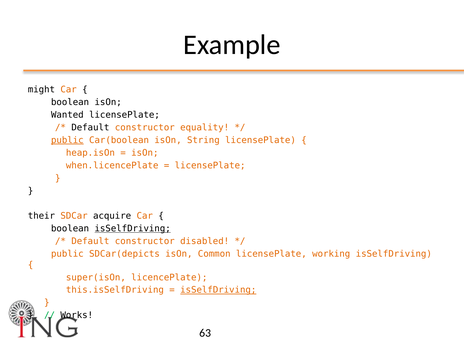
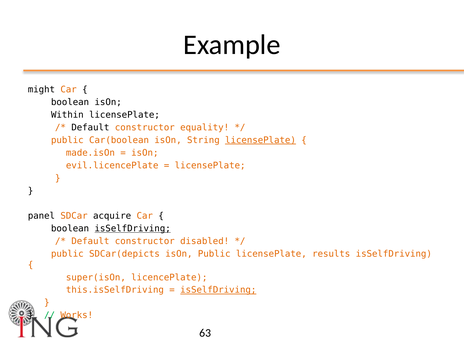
Wanted: Wanted -> Within (67, 115)
public underline: present -> none (67, 140)
licensePlate underline: none -> present (261, 140)
heap.isOn: heap.isOn -> made.isOn (90, 153)
when.licencePlate: when.licencePlate -> evil.licencePlate (112, 165)
their: their -> panel (41, 216)
isOn Common: Common -> Public (214, 254)
working: working -> results (331, 254)
Works colour: black -> orange (77, 315)
